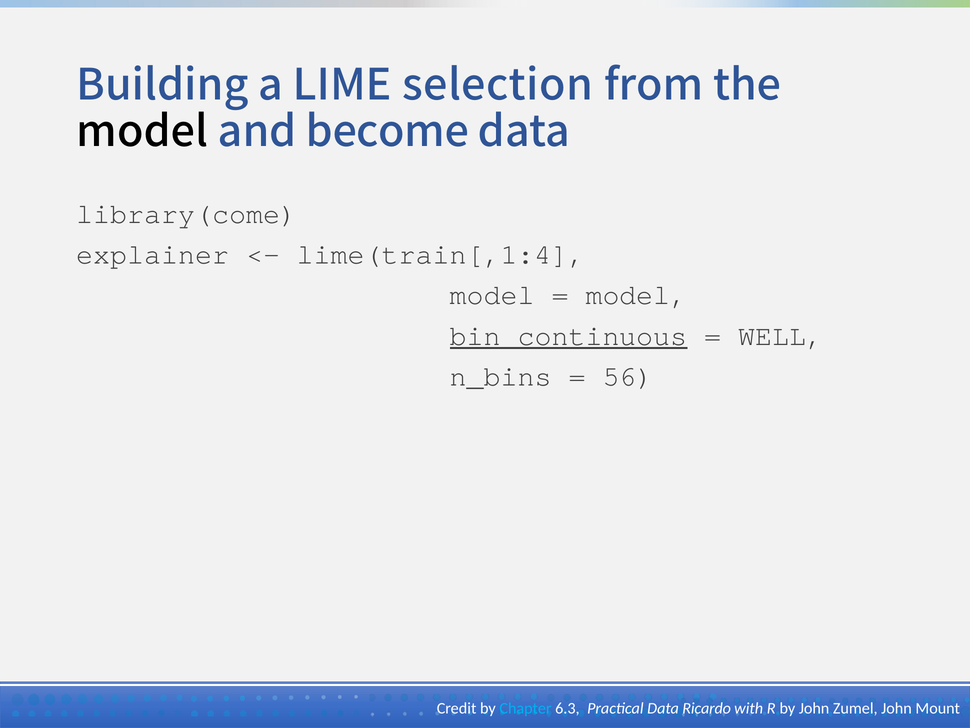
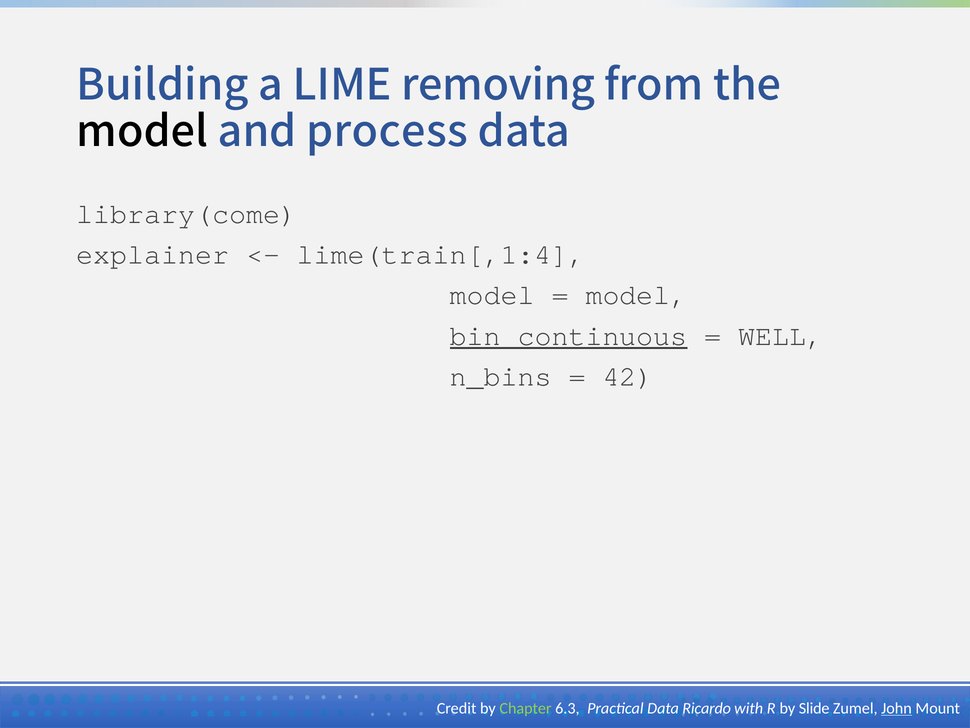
selection: selection -> removing (498, 85)
become: become -> process (387, 132)
56: 56 -> 42 (628, 376)
Chapter colour: light blue -> light green (526, 708)
by John: John -> Slide (814, 708)
John underline: none -> present (896, 708)
